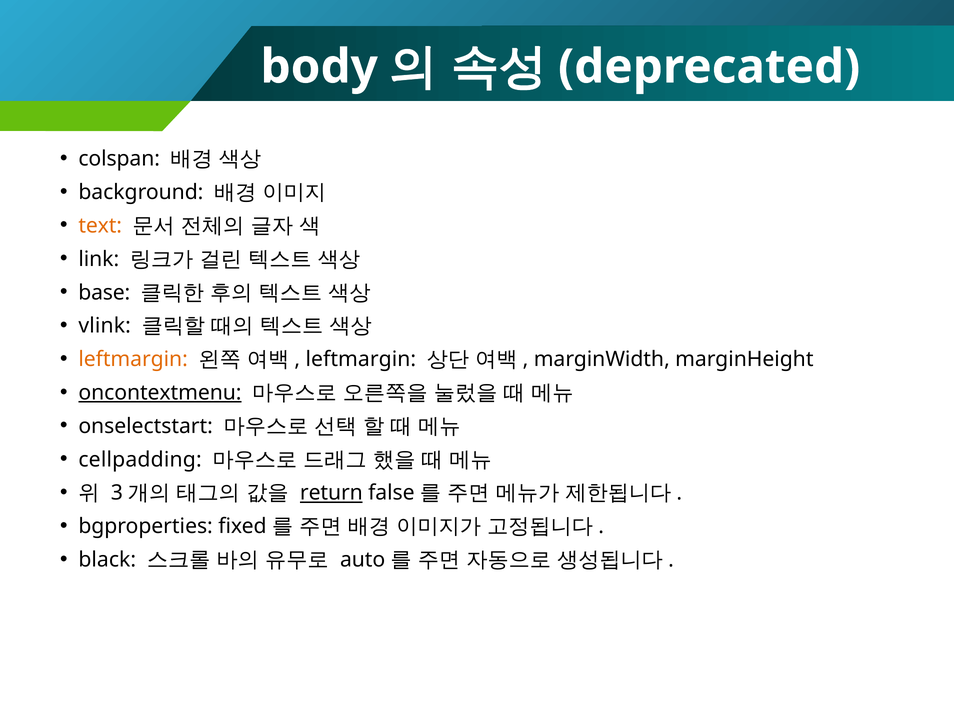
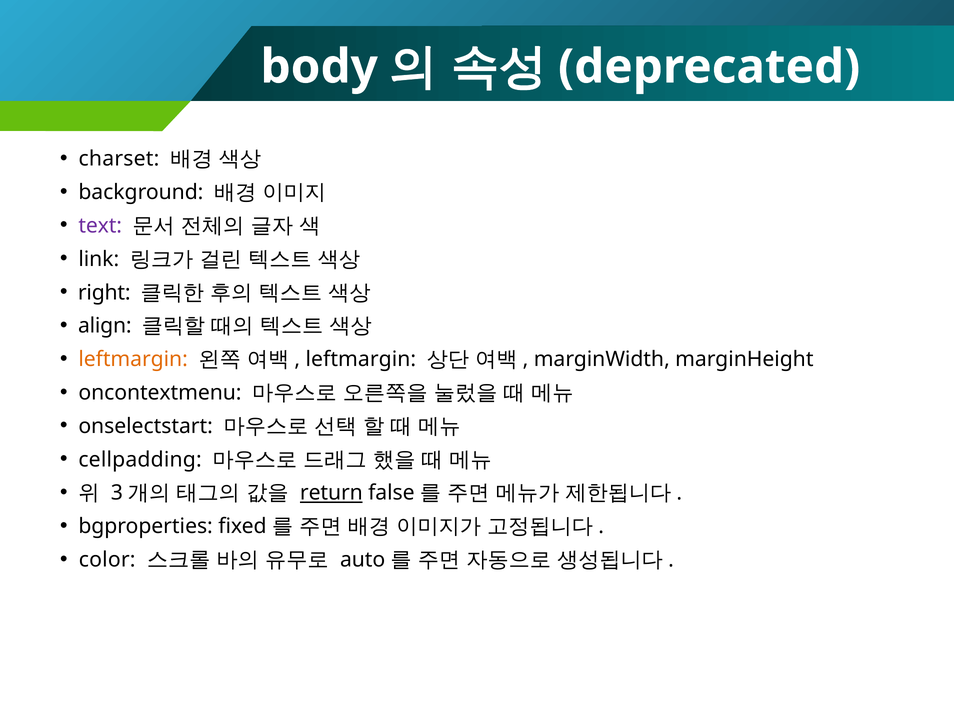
colspan: colspan -> charset (119, 159)
text colour: orange -> purple (100, 226)
base: base -> right (104, 292)
vlink: vlink -> align (105, 326)
oncontextmenu underline: present -> none (160, 392)
black: black -> color (107, 559)
